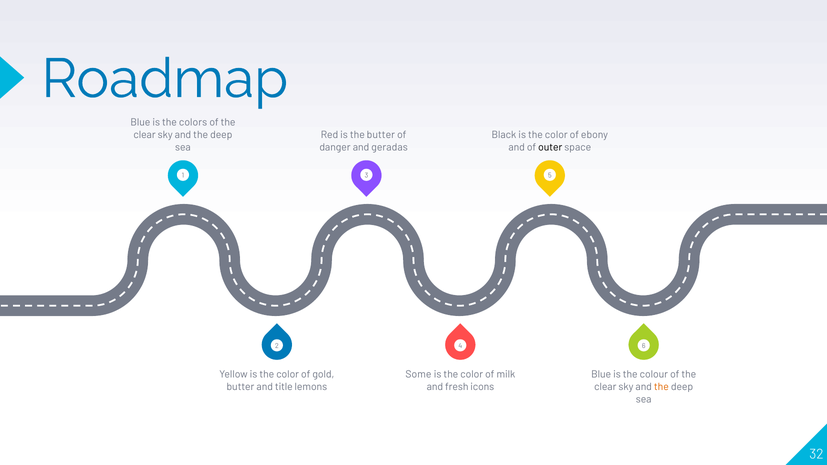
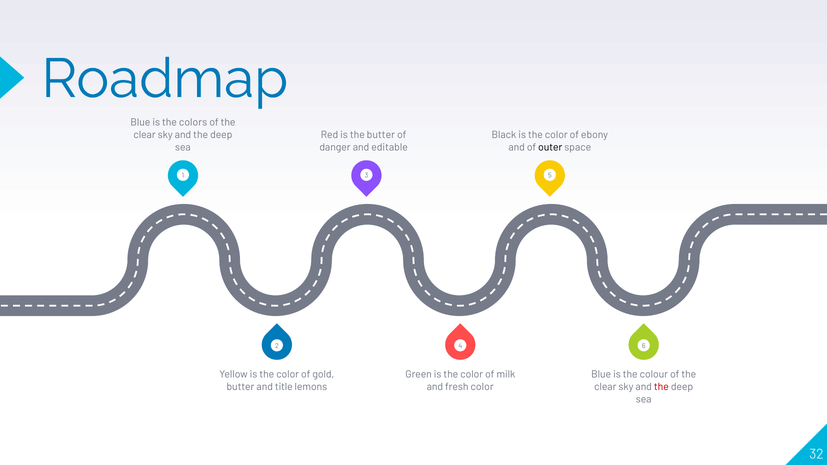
geradas: geradas -> editable (390, 147)
Some: Some -> Green (419, 374)
fresh icons: icons -> color (482, 387)
the colour: orange -> red (661, 387)
